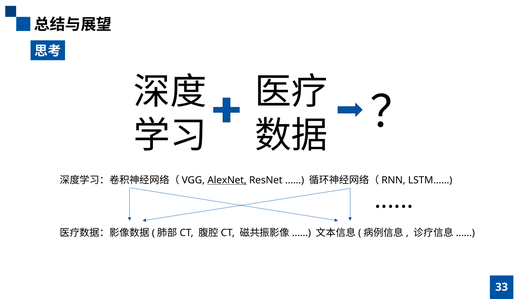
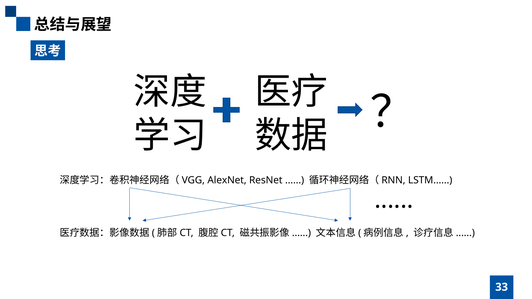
AlexNet underline: present -> none (227, 180)
